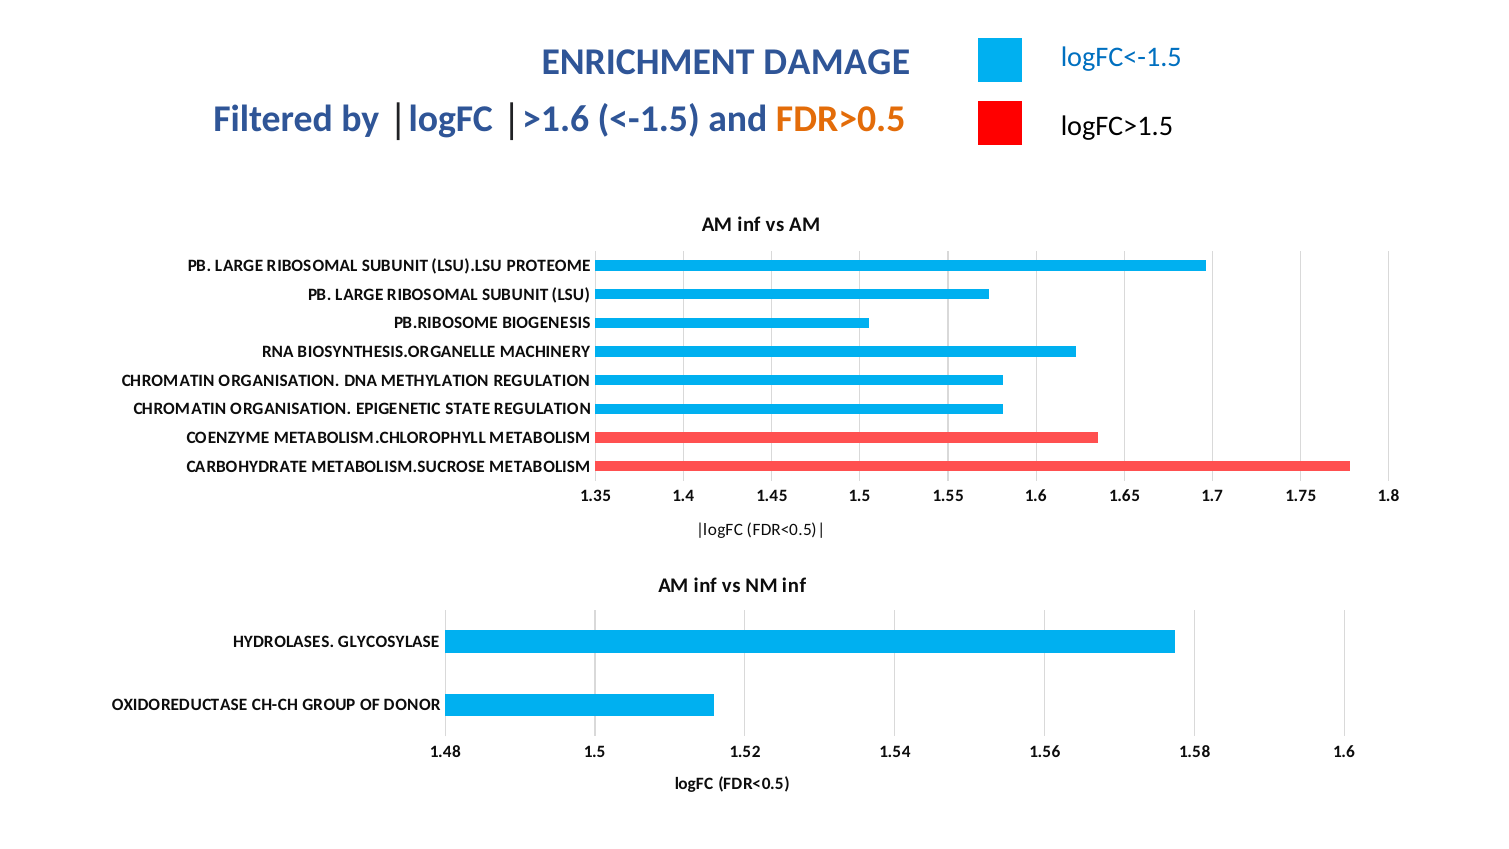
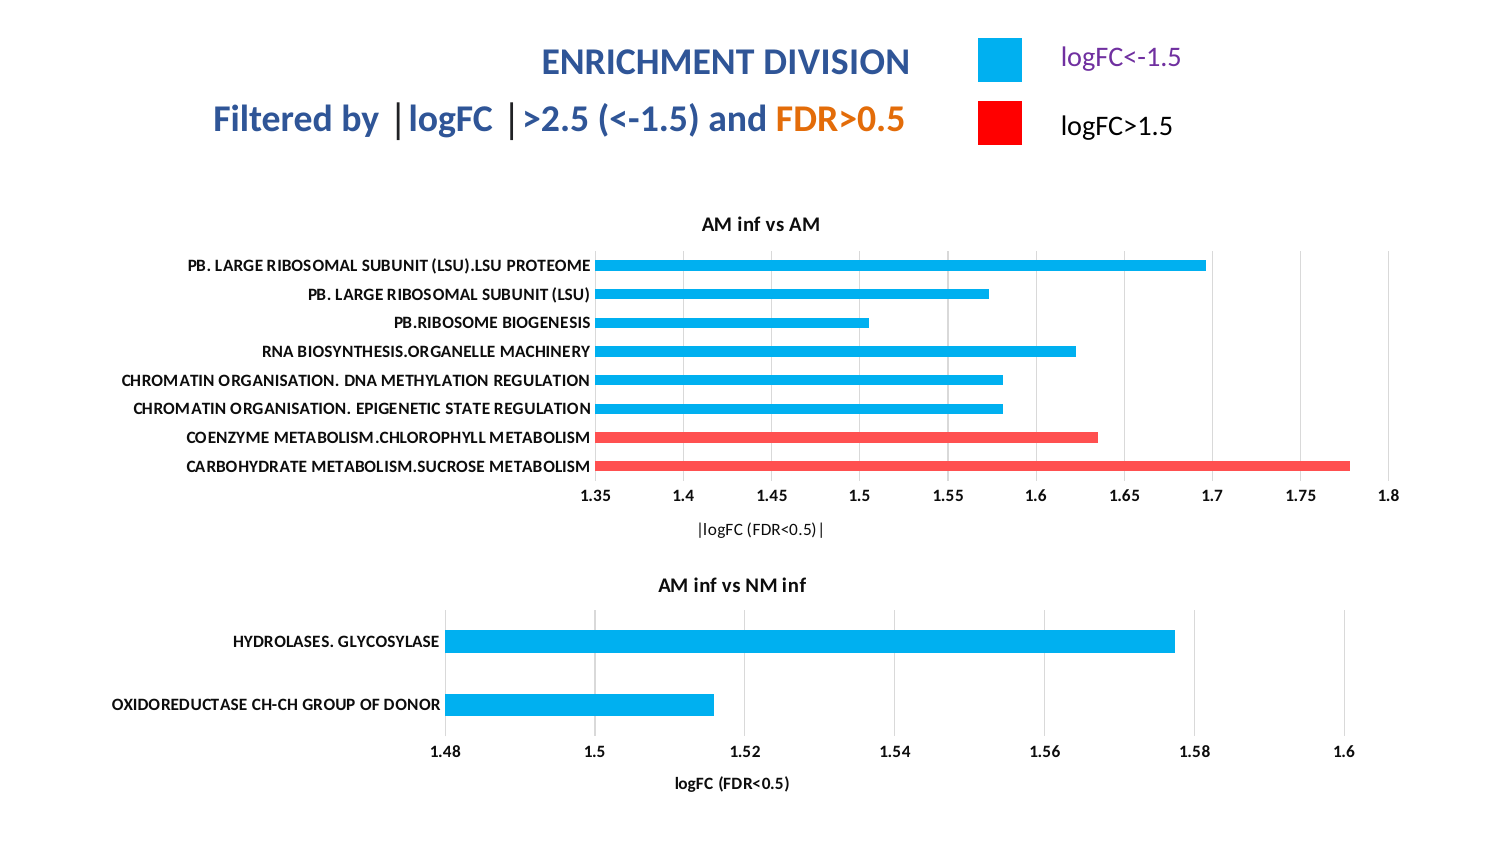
logFC<-1.5 colour: blue -> purple (1121, 57)
DAMAGE: DAMAGE -> DIVISION (837, 62)
>1.6: >1.6 -> >2.5 (556, 119)
